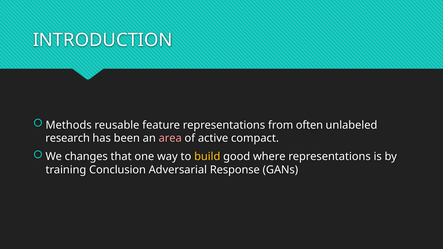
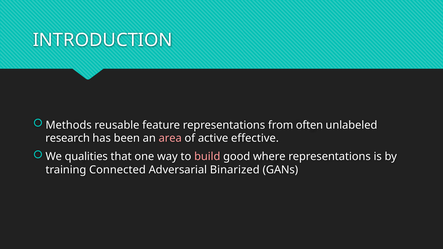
compact: compact -> effective (255, 138)
changes: changes -> qualities (86, 157)
build colour: yellow -> pink (207, 157)
Conclusion: Conclusion -> Connected (117, 170)
Response: Response -> Binarized (235, 170)
